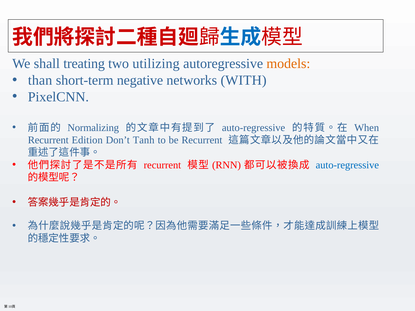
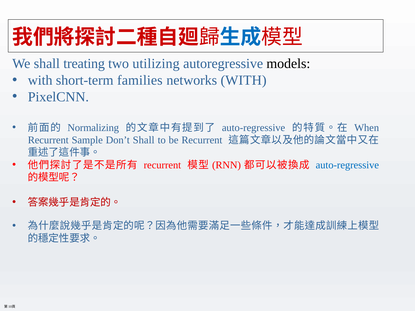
models colour: orange -> black (288, 64)
than: than -> with (40, 80)
negative: negative -> families (140, 80)
Edition: Edition -> Sample (87, 140)
Don’t Tanh: Tanh -> Shall (144, 140)
